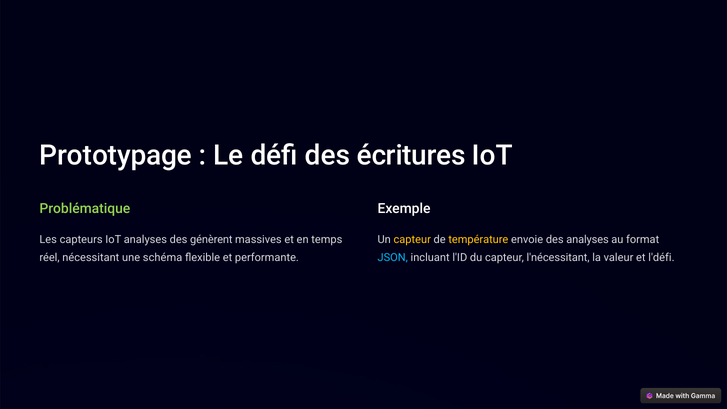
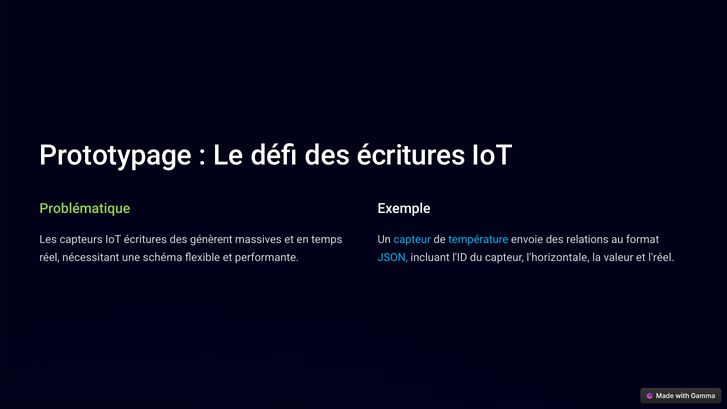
IoT analyses: analyses -> écritures (145, 240)
capteur colour: yellow -> light blue (412, 240)
température colour: yellow -> light blue (478, 240)
des analyses: analyses -> relations (587, 240)
l'nécessitant: l'nécessitant -> l'horizontale (558, 258)
l'défi: l'défi -> l'réel (661, 258)
